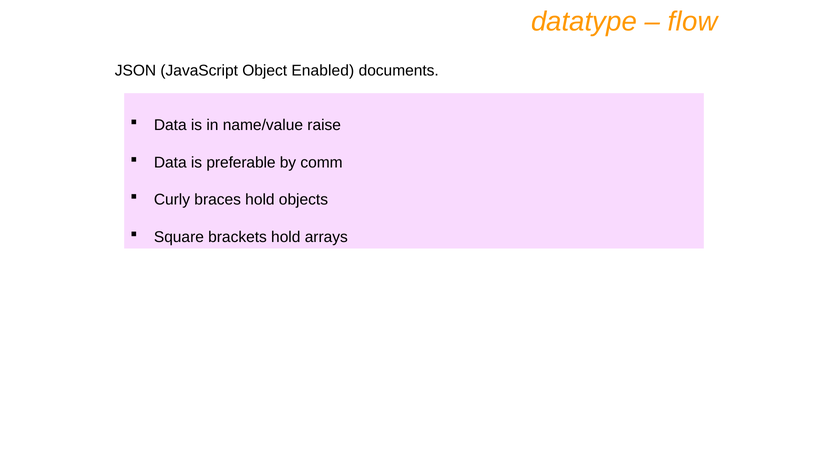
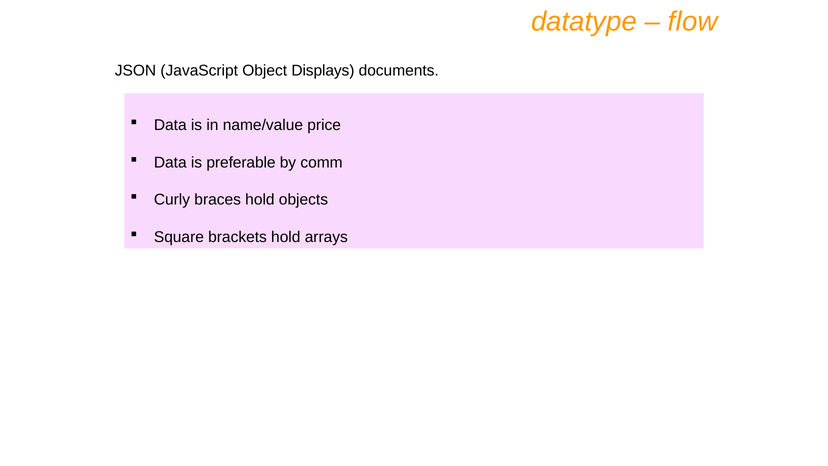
Enabled: Enabled -> Displays (323, 70)
raise: raise -> price (324, 125)
